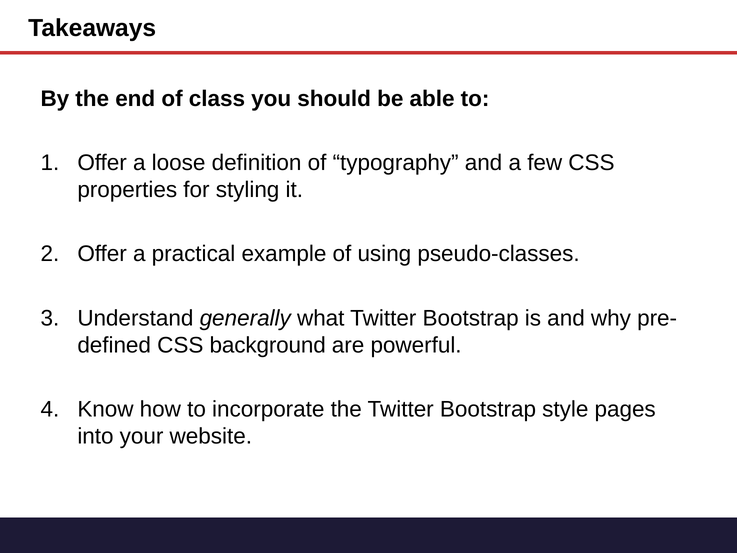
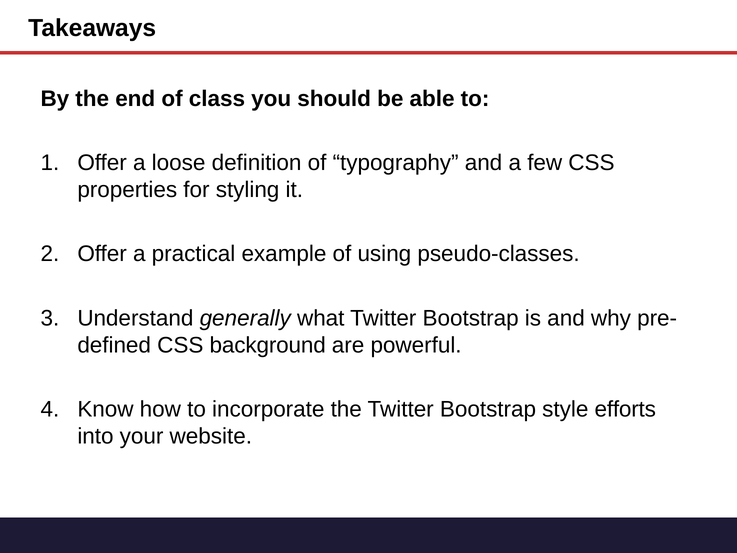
pages: pages -> efforts (625, 409)
